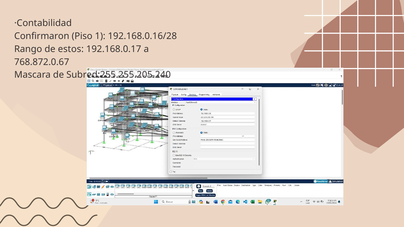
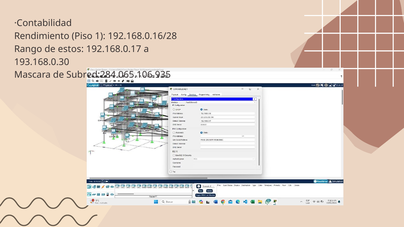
Confirmaron: Confirmaron -> Rendimiento (42, 36)
768.872.0.67: 768.872.0.67 -> 193.168.0.30 (42, 62)
Subred:255.255.205.240: Subred:255.255.205.240 -> Subred:284.065.106.935 (119, 75)
